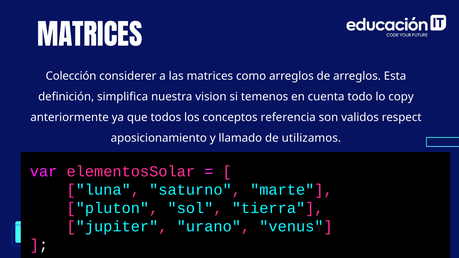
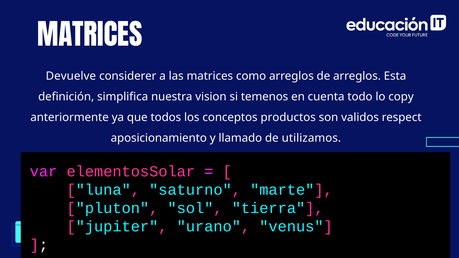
Colección: Colección -> Devuelve (71, 76)
referencia: referencia -> productos (288, 117)
